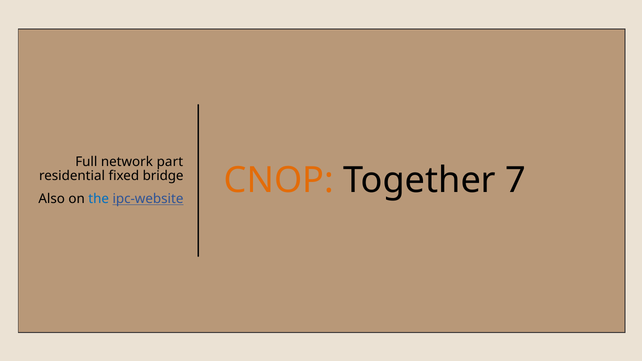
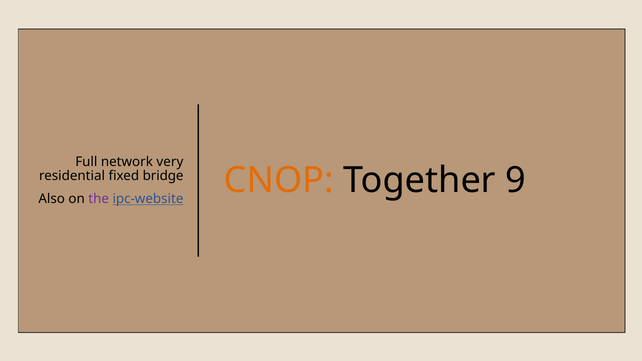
part: part -> very (170, 162)
the colour: blue -> purple (99, 199)
7: 7 -> 9 (516, 180)
